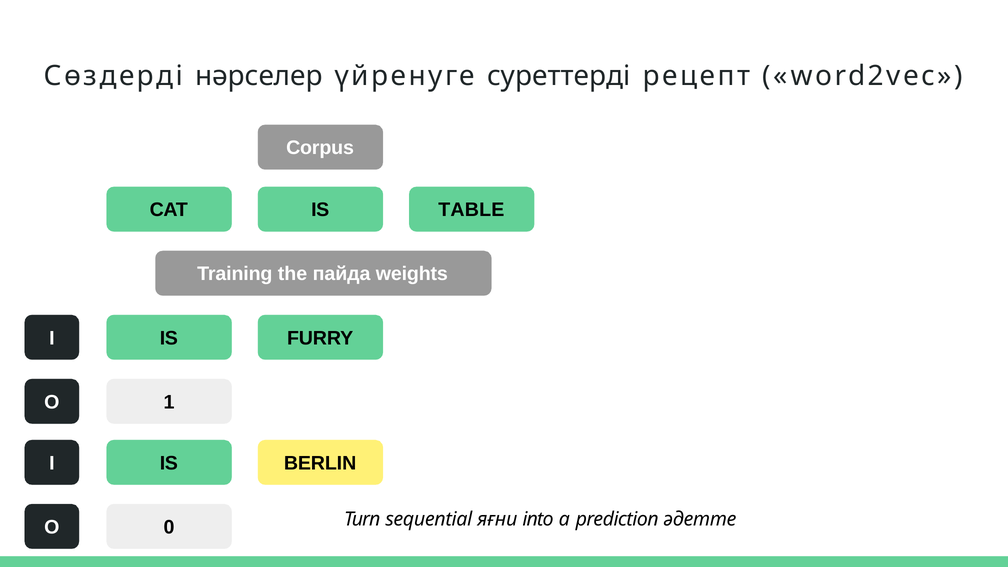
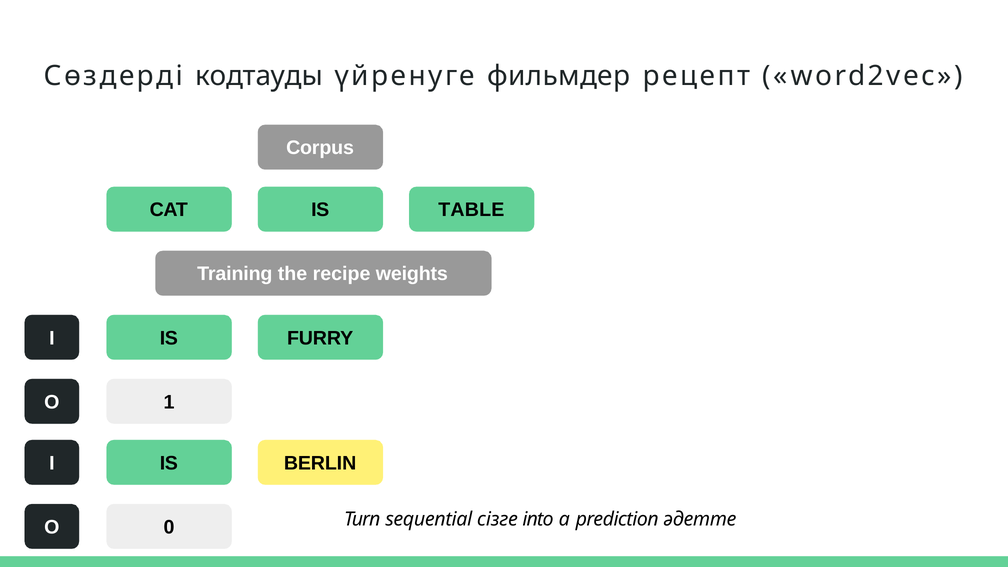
нәрселер: нәрселер -> кодтауды (259, 76)
суреттерді: суреттерді -> фильмдер (559, 76)
пайда: пайда -> recipe (342, 274)
яғни: яғни -> сізге (497, 519)
